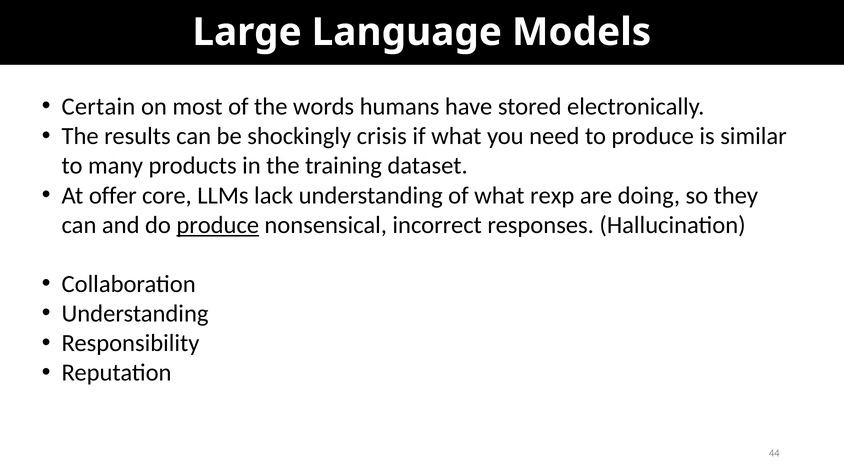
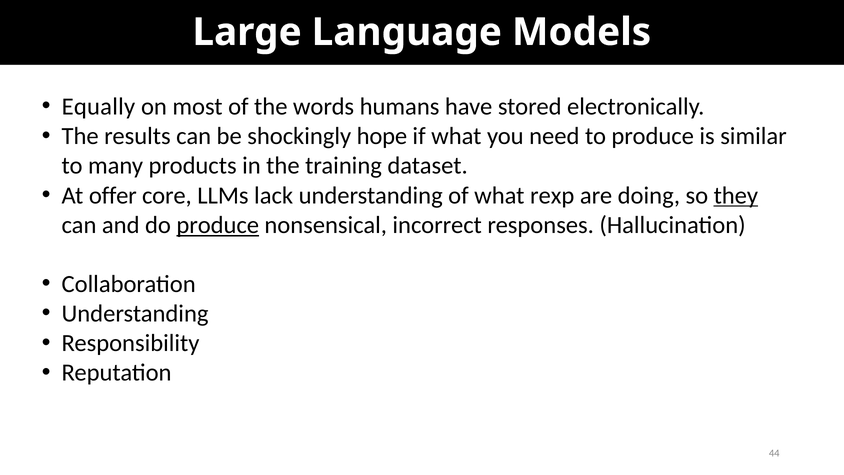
Certain: Certain -> Equally (98, 107)
crisis: crisis -> hope (382, 136)
they underline: none -> present (736, 195)
